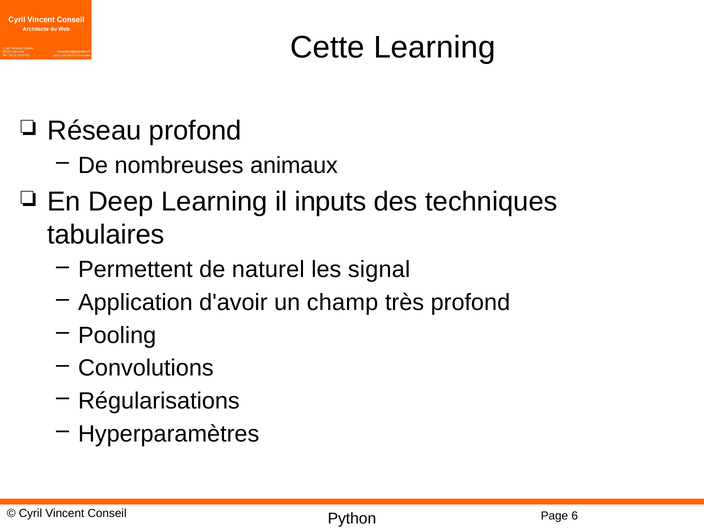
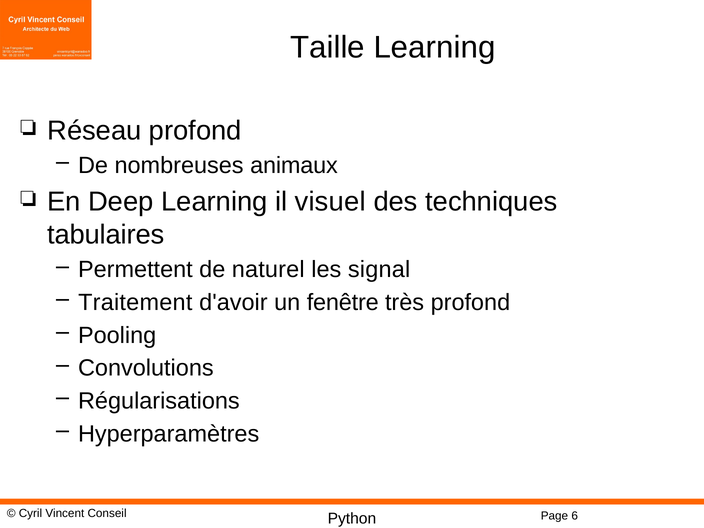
Cette: Cette -> Taille (327, 47)
inputs: inputs -> visuel (330, 202)
Application: Application -> Traitement (135, 302)
champ: champ -> fenêtre (343, 302)
